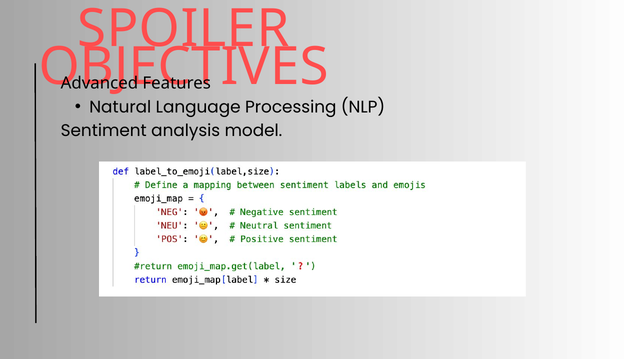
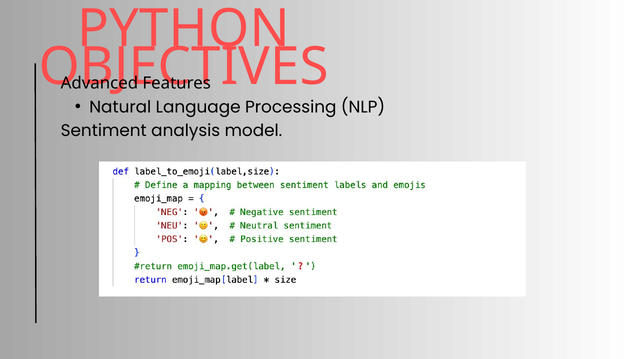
SPOILER: SPOILER -> PYTHON (183, 29)
